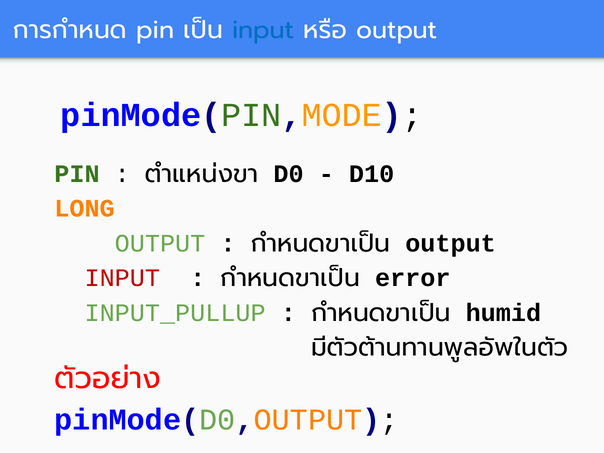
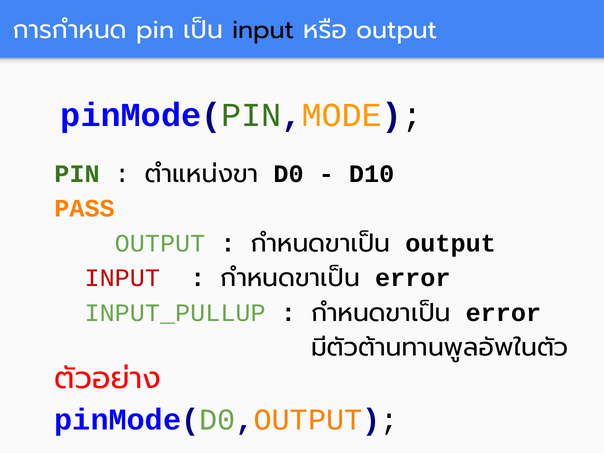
input colour: blue -> black (263, 30)
LONG: LONG -> PASS (85, 209)
humid: humid -> error (503, 313)
